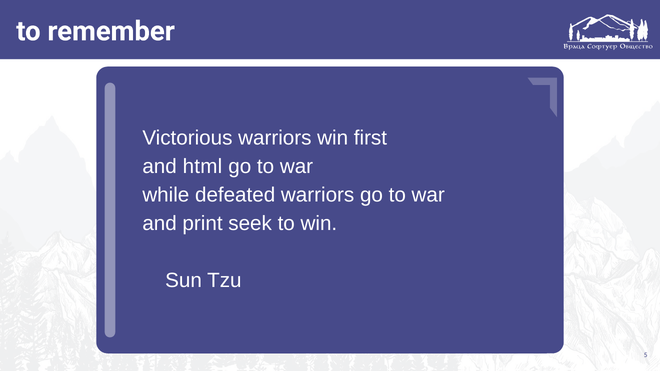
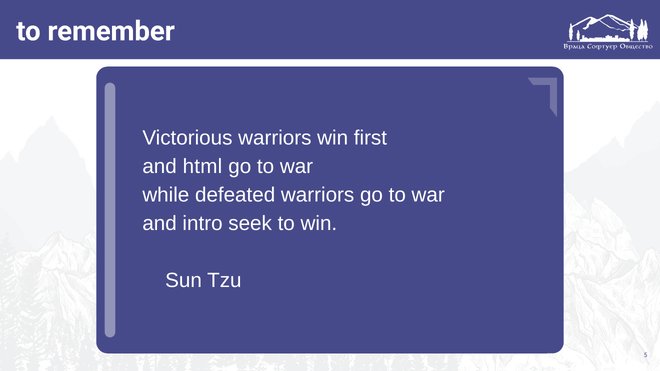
print: print -> intro (203, 224)
